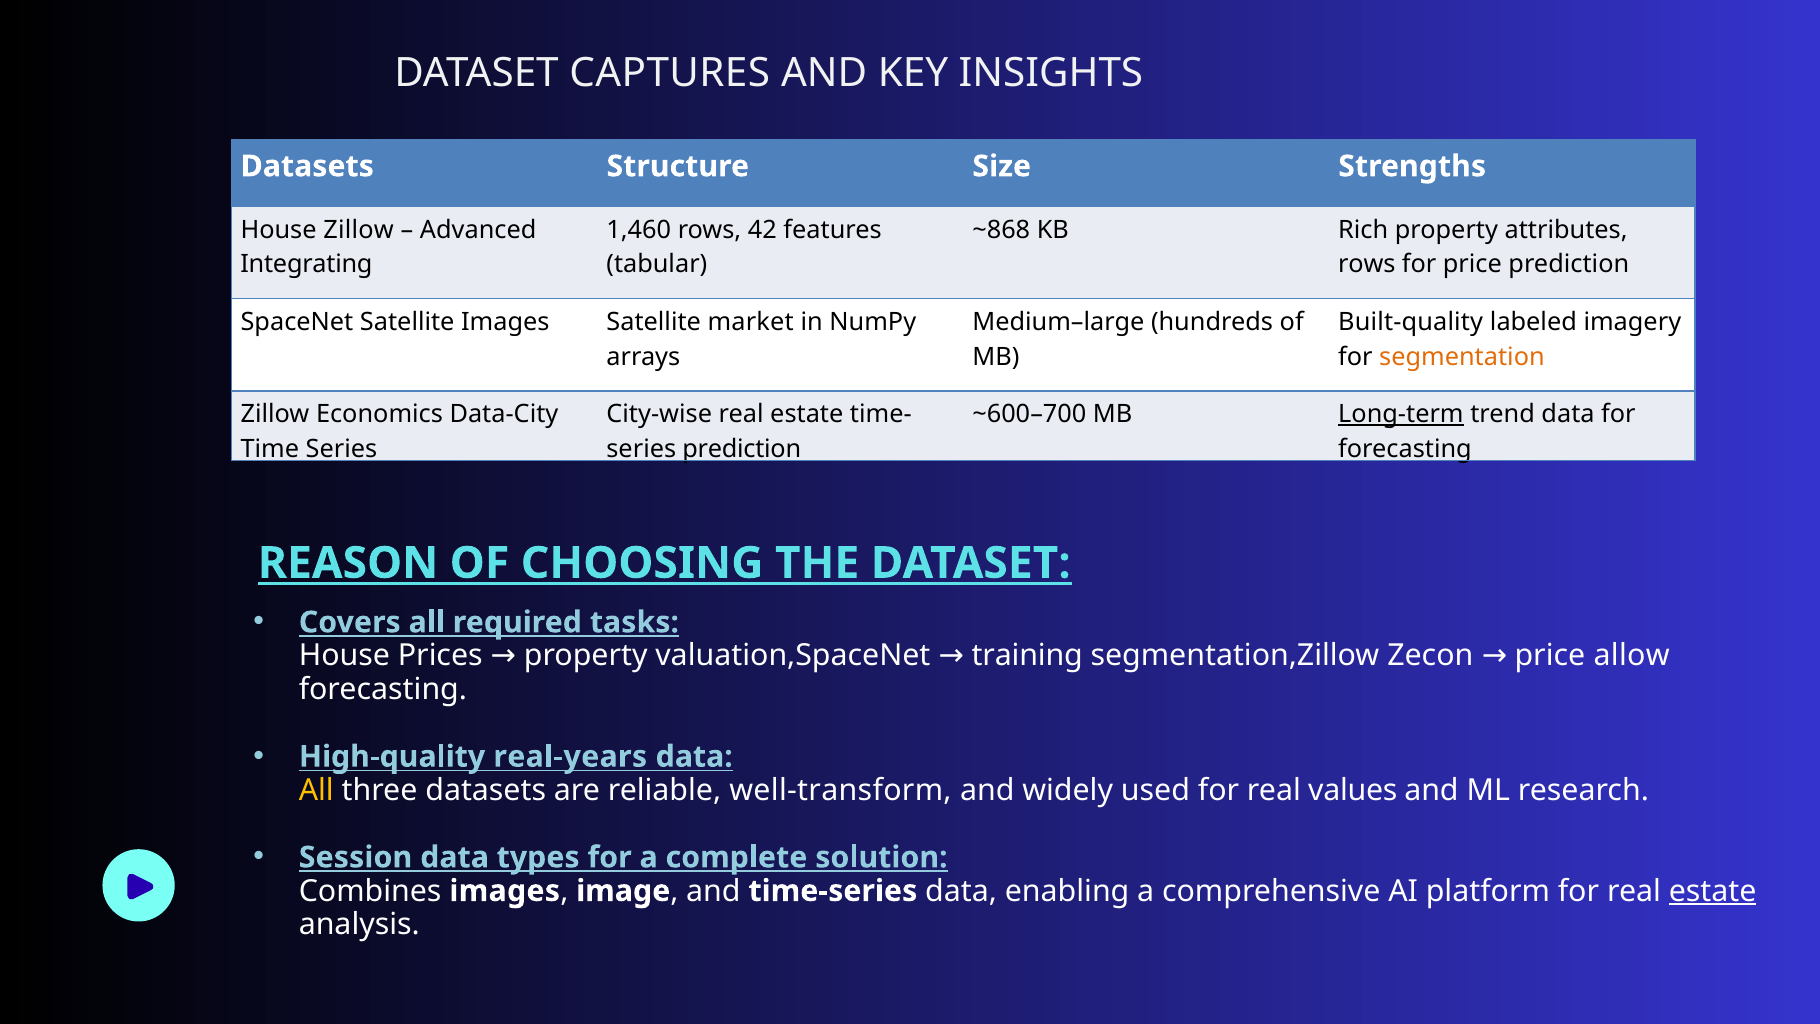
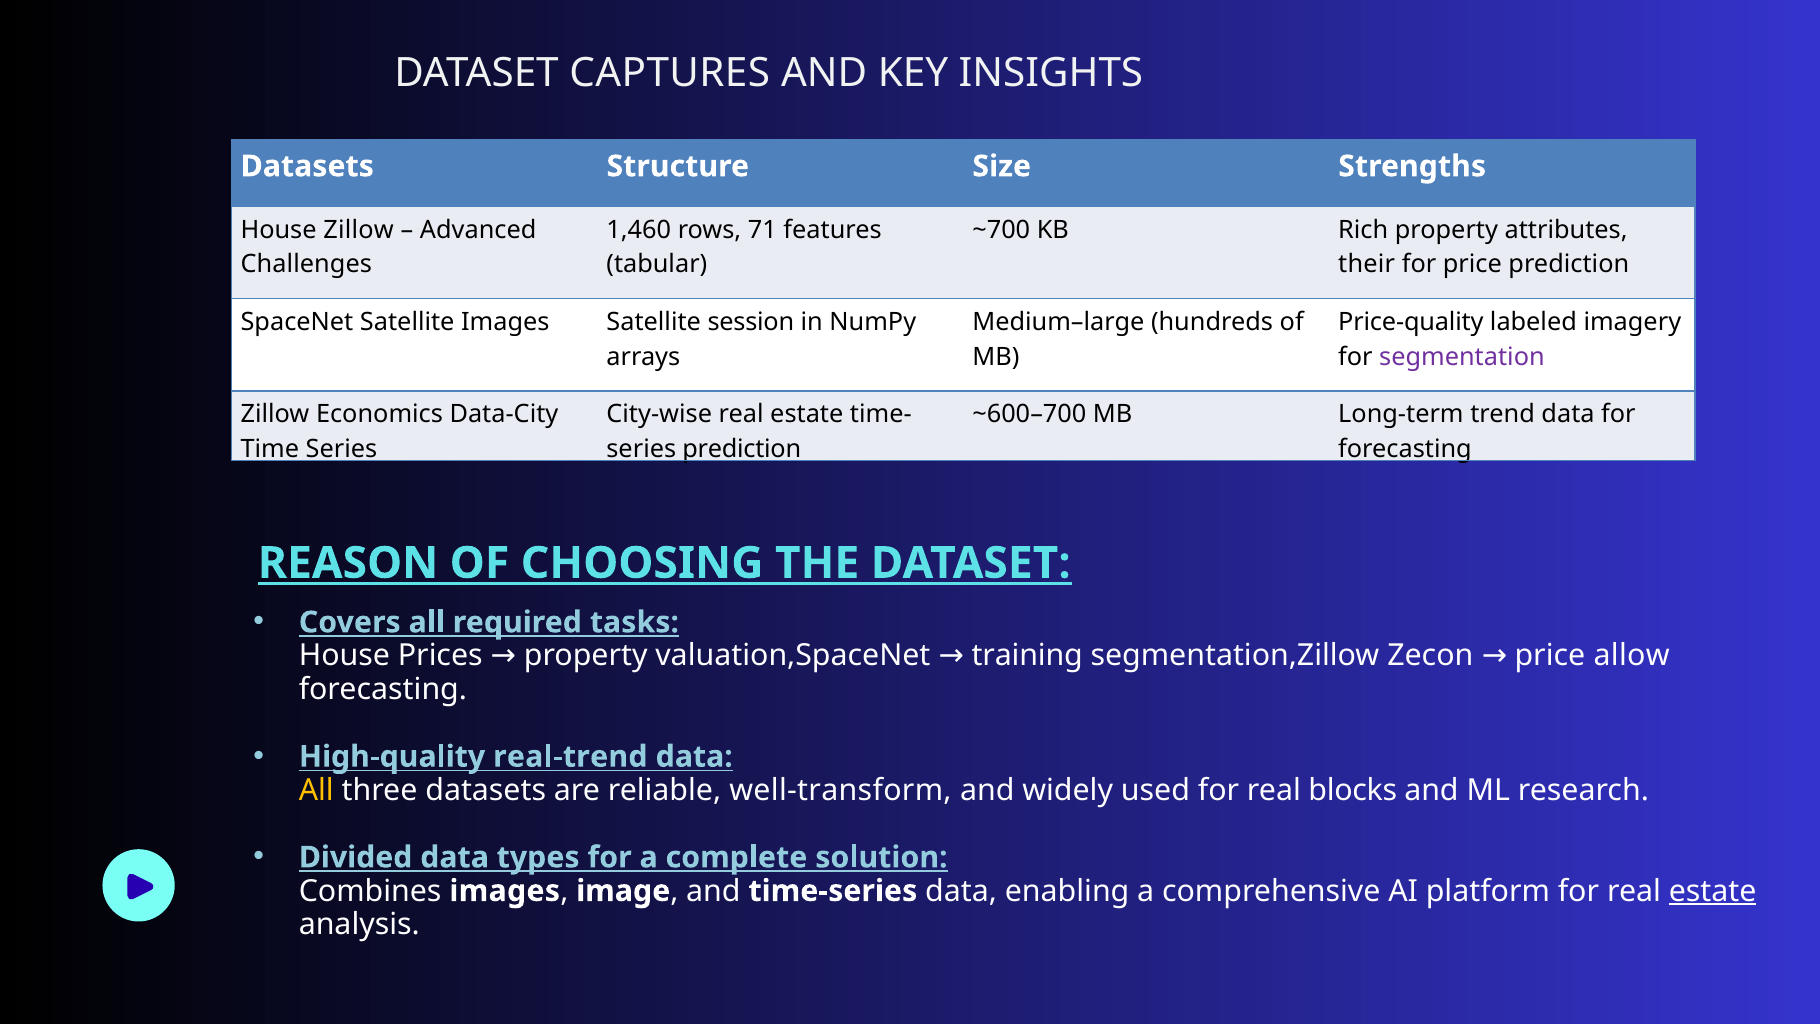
42: 42 -> 71 (762, 230)
~868: ~868 -> ~700 (1001, 230)
Integrating: Integrating -> Challenges (306, 265)
rows: rows -> their (1367, 265)
market: market -> session (751, 322)
Built-quality: Built-quality -> Price-quality (1411, 322)
segmentation colour: orange -> purple (1462, 357)
Long-term underline: present -> none (1401, 414)
real-years: real-years -> real-trend (570, 756)
values: values -> blocks (1353, 790)
Session: Session -> Divided (356, 857)
